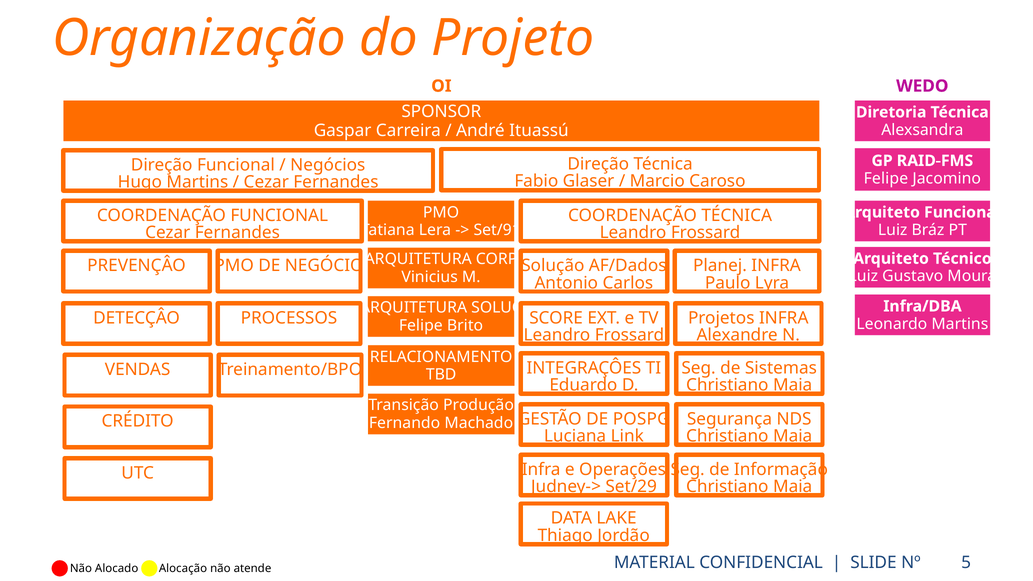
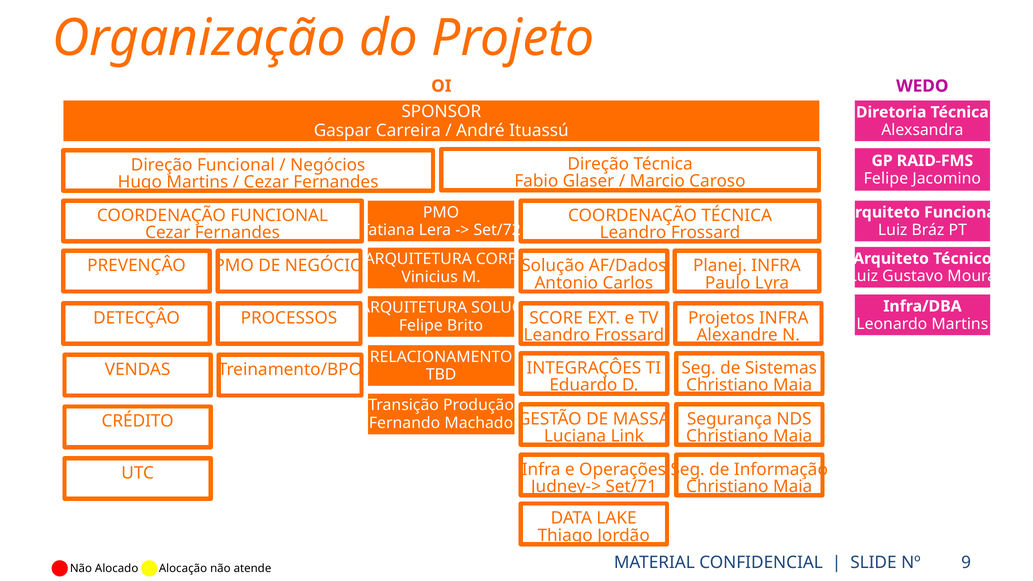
Set/91: Set/91 -> Set/72 (497, 230)
POSPG: POSPG -> MASSA (641, 419)
Set/29: Set/29 -> Set/71 (631, 487)
5: 5 -> 9 (966, 563)
